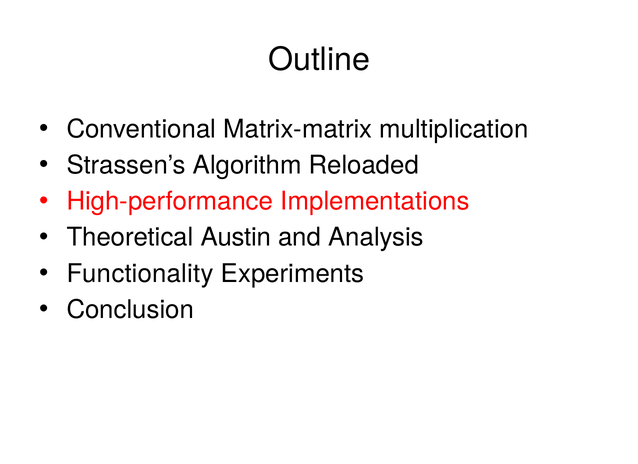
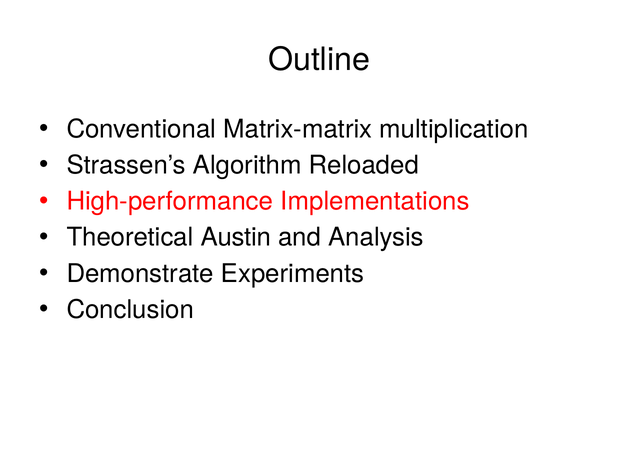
Functionality: Functionality -> Demonstrate (140, 274)
